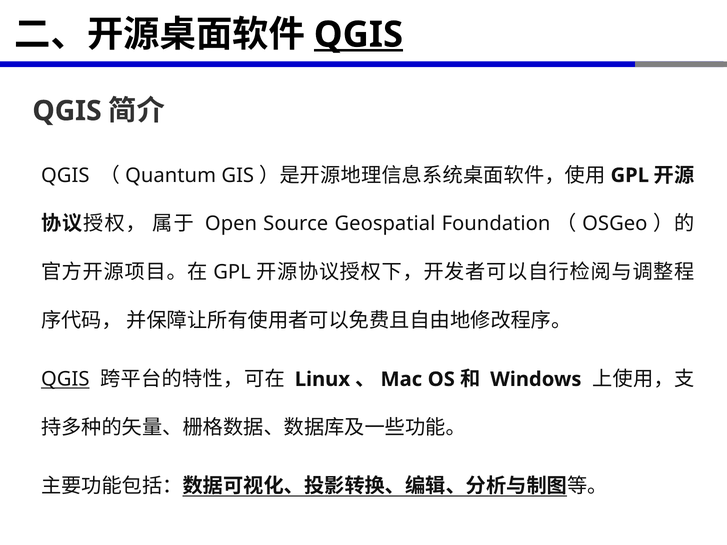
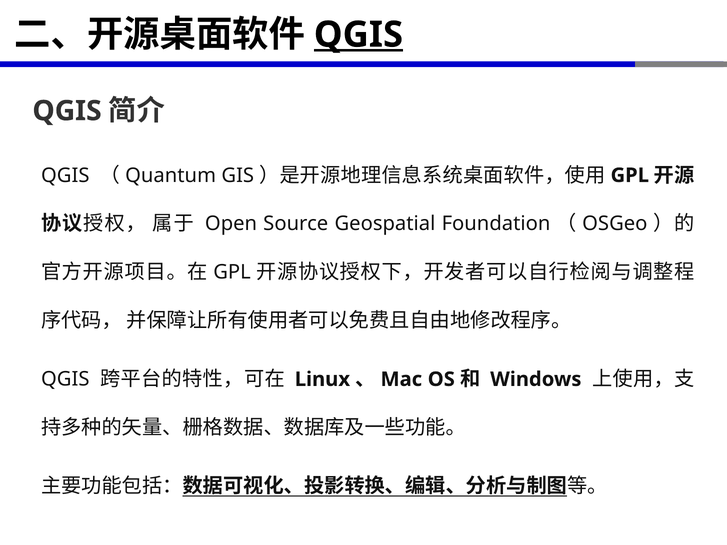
QGIS underline: present -> none (65, 379)
